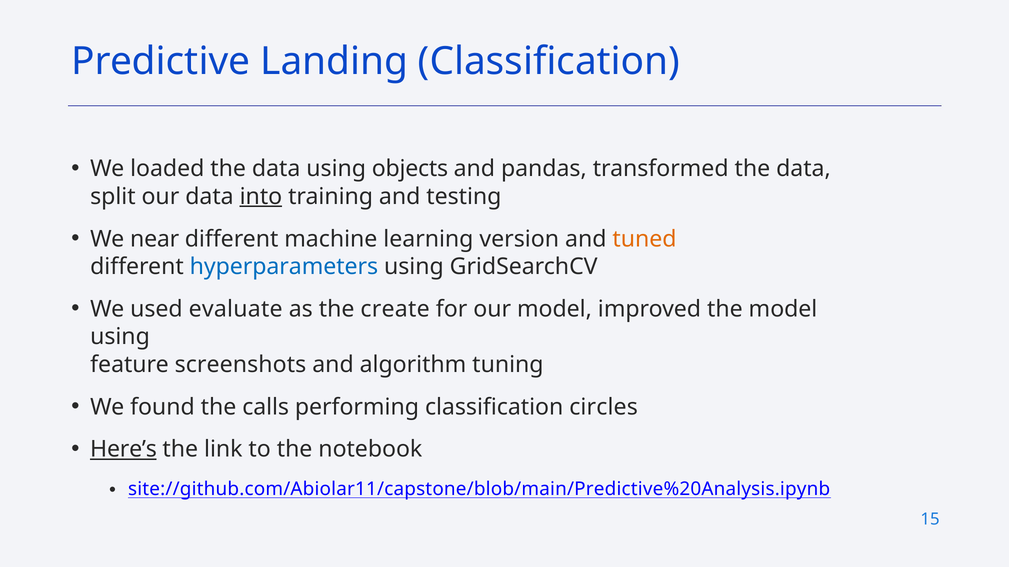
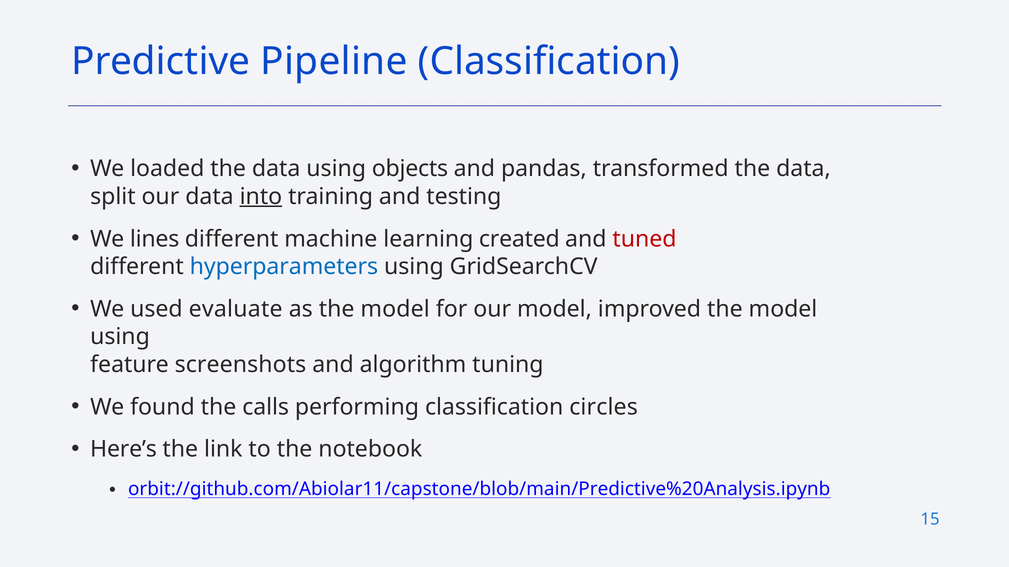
Landing: Landing -> Pipeline (334, 62)
near: near -> lines (155, 239)
version: version -> created (519, 239)
tuned colour: orange -> red (644, 239)
as the create: create -> model (395, 309)
Here’s underline: present -> none (123, 450)
site://github.com/Abiolar11/capstone/blob/main/Predictive%20Analysis.ipynb: site://github.com/Abiolar11/capstone/blob/main/Predictive%20Analysis.ipynb -> orbit://github.com/Abiolar11/capstone/blob/main/Predictive%20Analysis.ipynb (479, 490)
